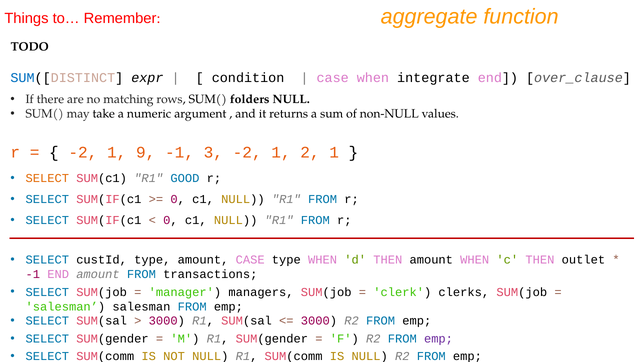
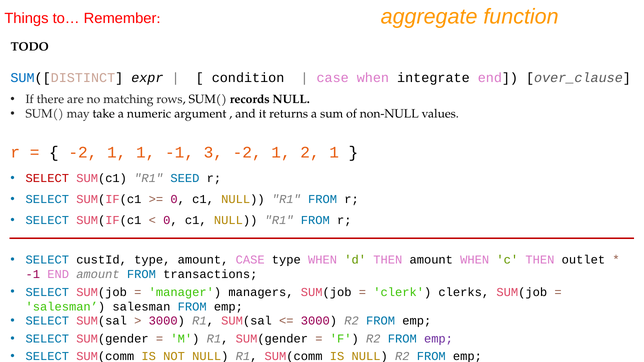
folders: folders -> records (250, 100)
1 9: 9 -> 1 (146, 152)
SELECT colour: orange -> red (47, 179)
GOOD: GOOD -> SEED (185, 179)
